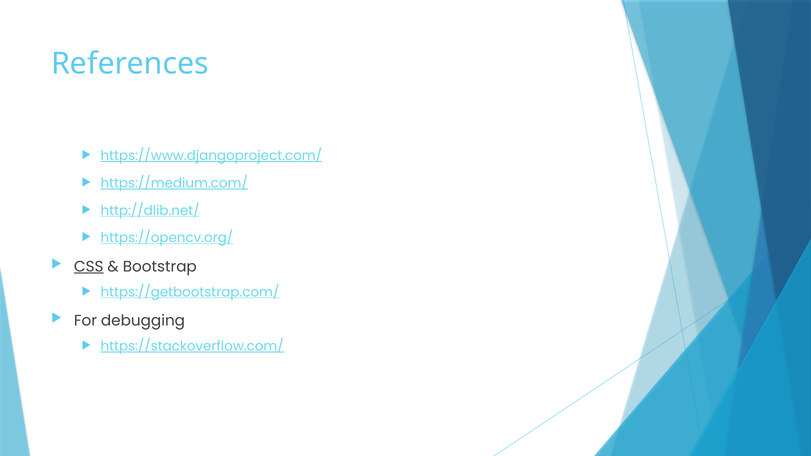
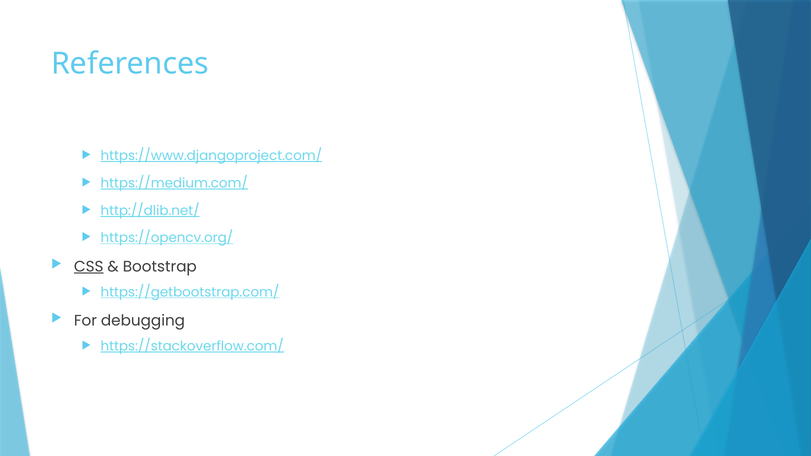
http://dlib.net/ underline: none -> present (150, 211)
